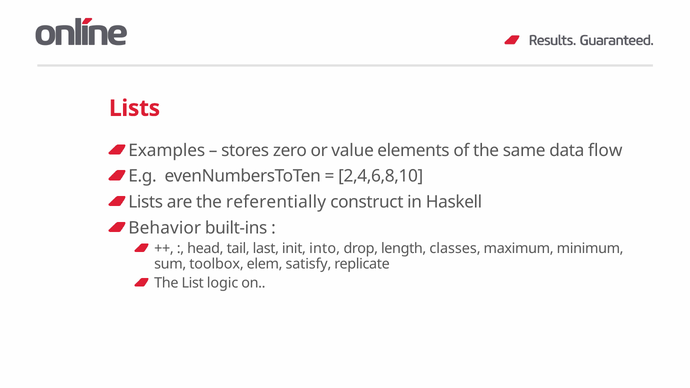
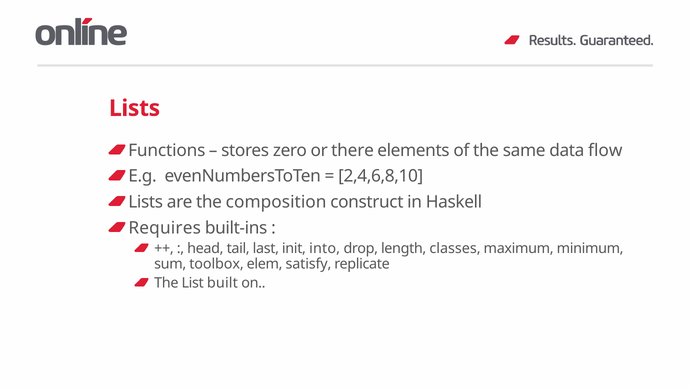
Examples: Examples -> Functions (167, 150)
value: value -> there (353, 150)
referentially: referentially -> composition (276, 202)
Behavior: Behavior -> Requires (165, 228)
logic: logic -> built (222, 283)
